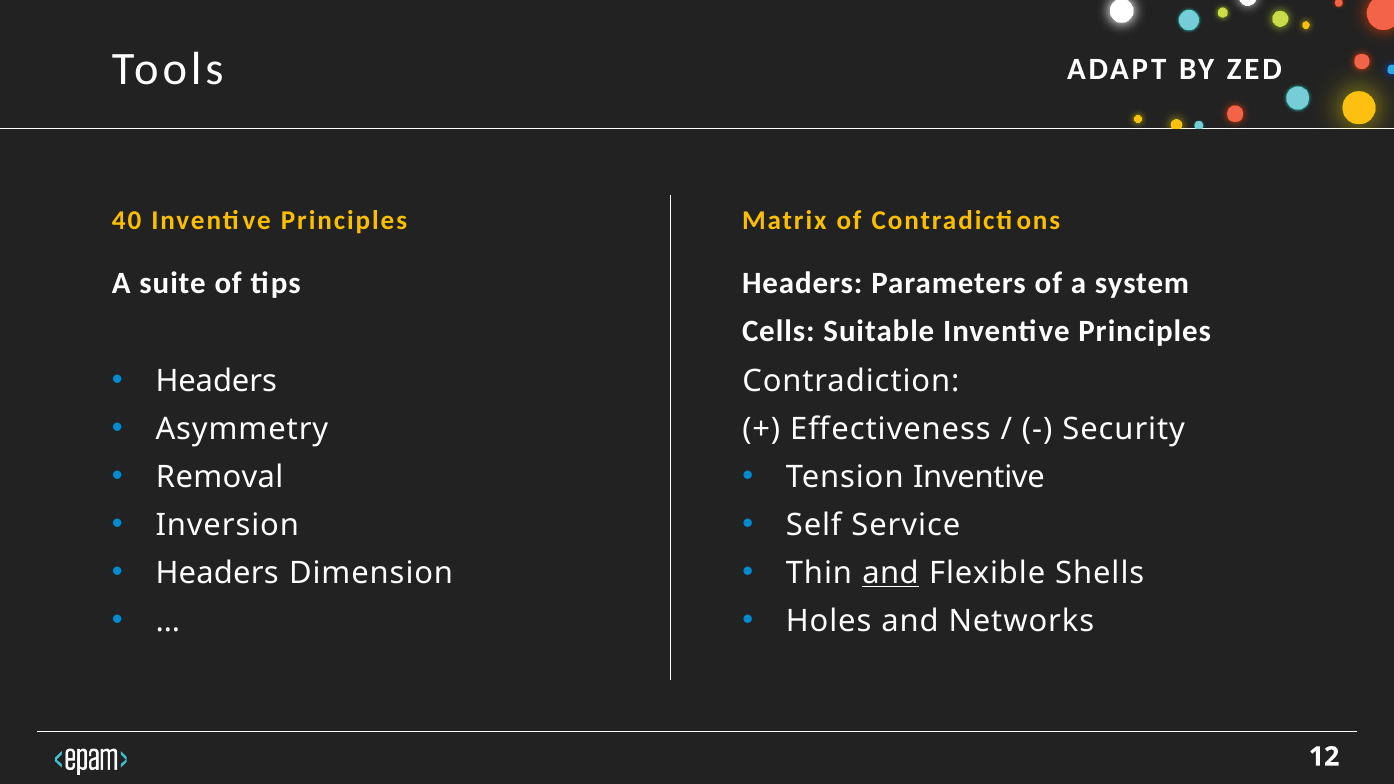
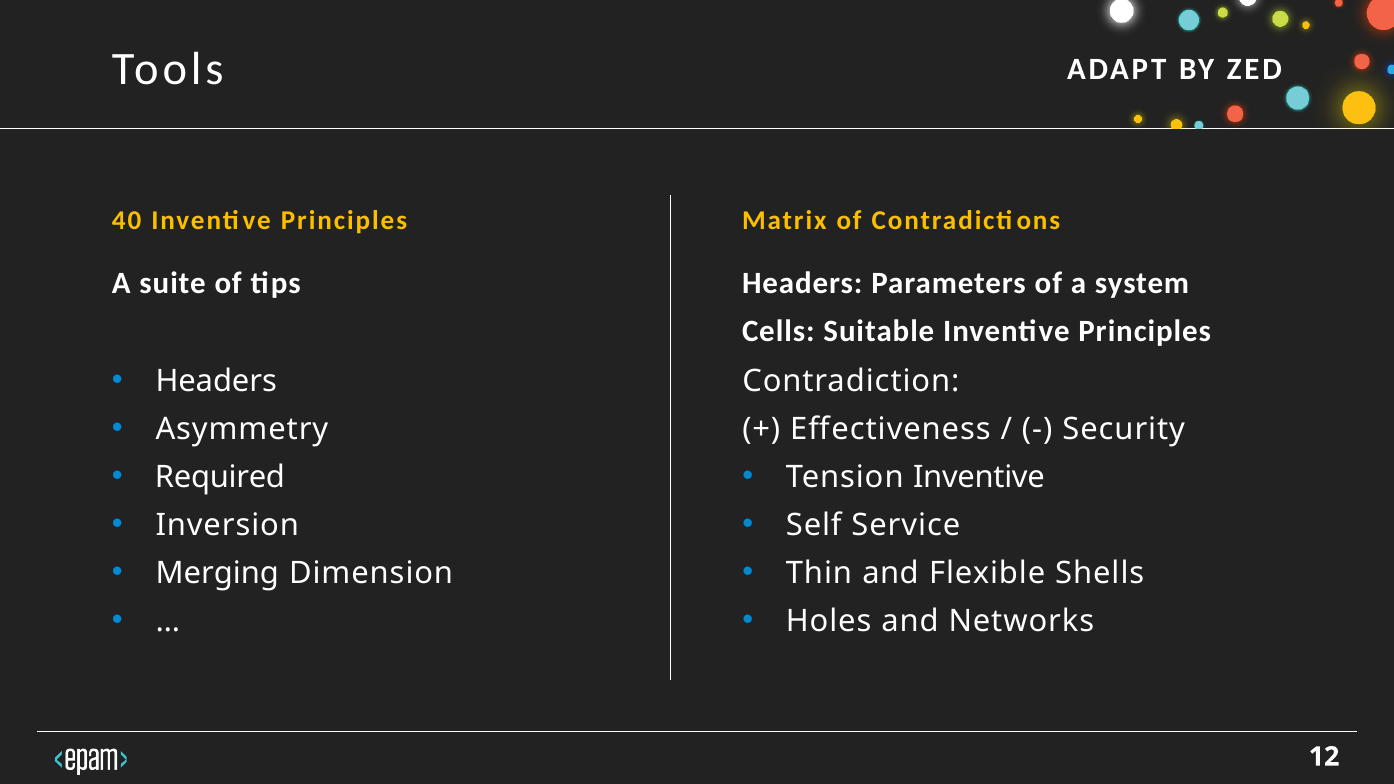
Removal: Removal -> Required (220, 477)
Headers: Headers -> Merging (217, 573)
and underline: present -> none (891, 573)
